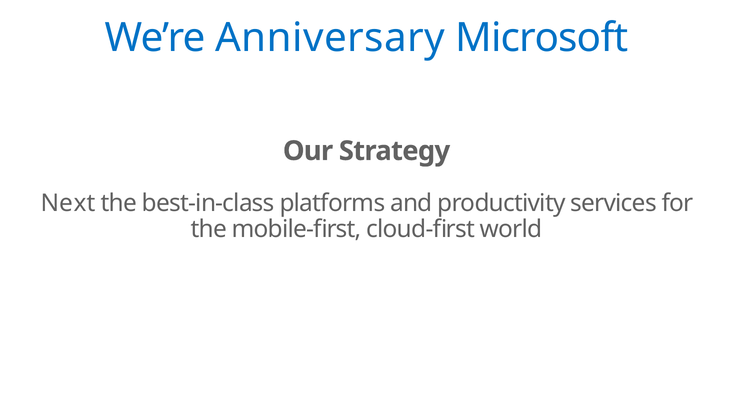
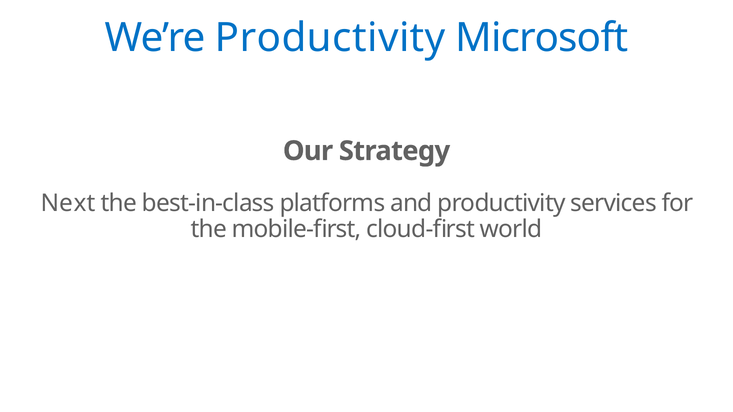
We’re Anniversary: Anniversary -> Productivity (330, 38)
